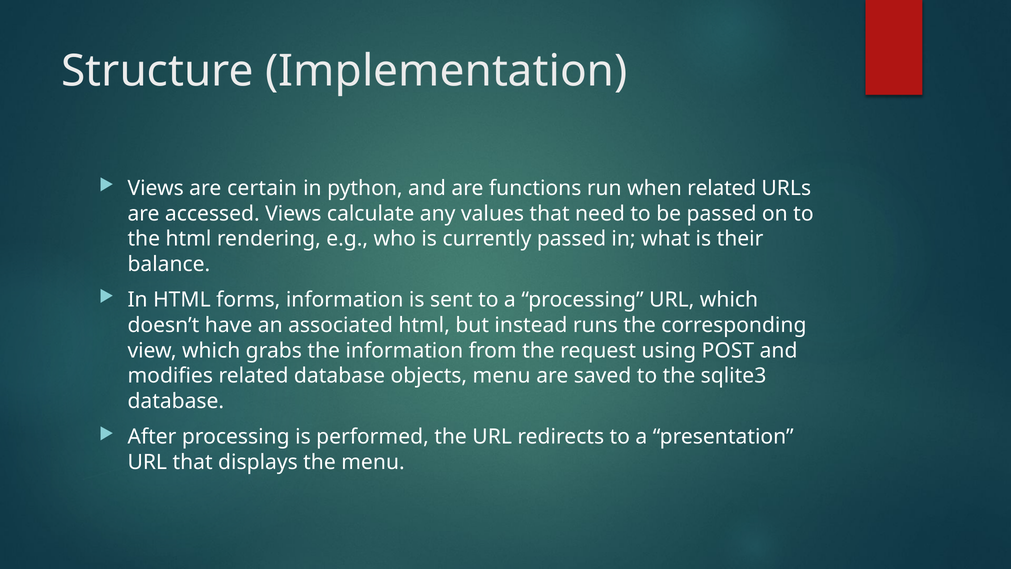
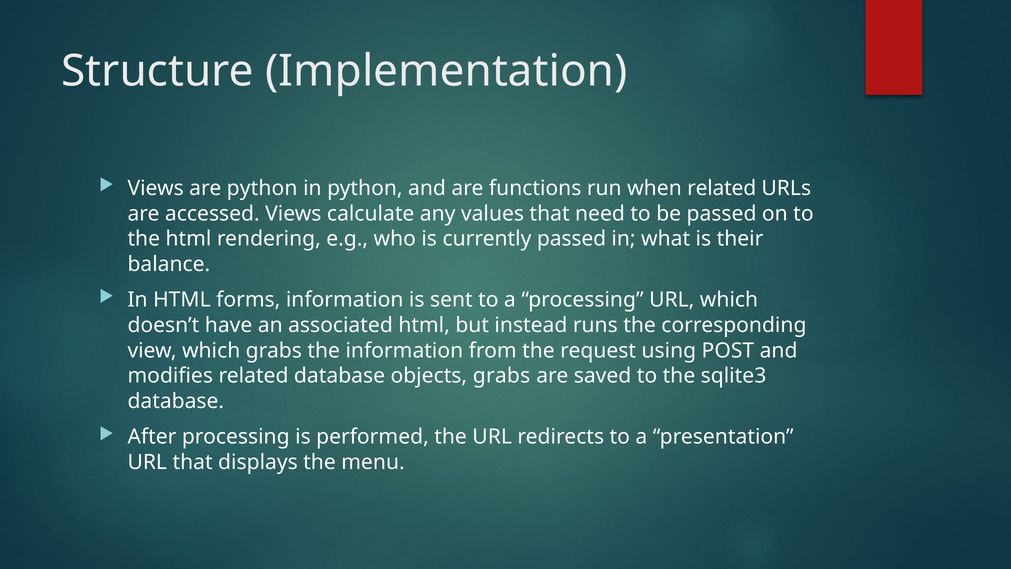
are certain: certain -> python (262, 188)
objects menu: menu -> grabs (502, 376)
